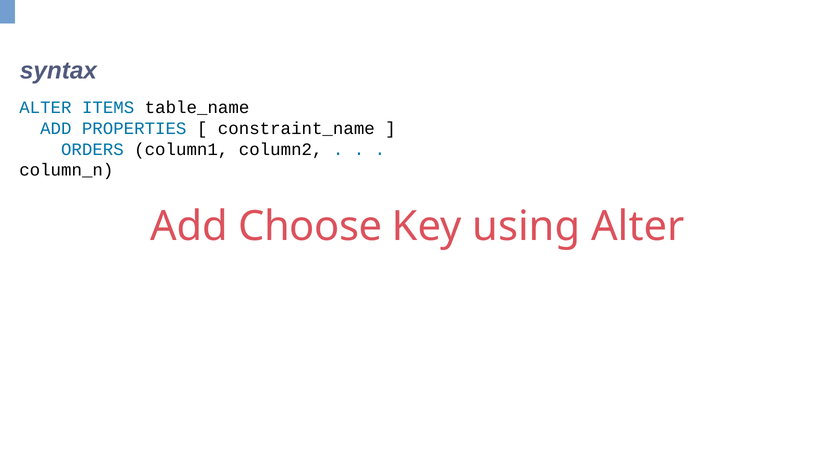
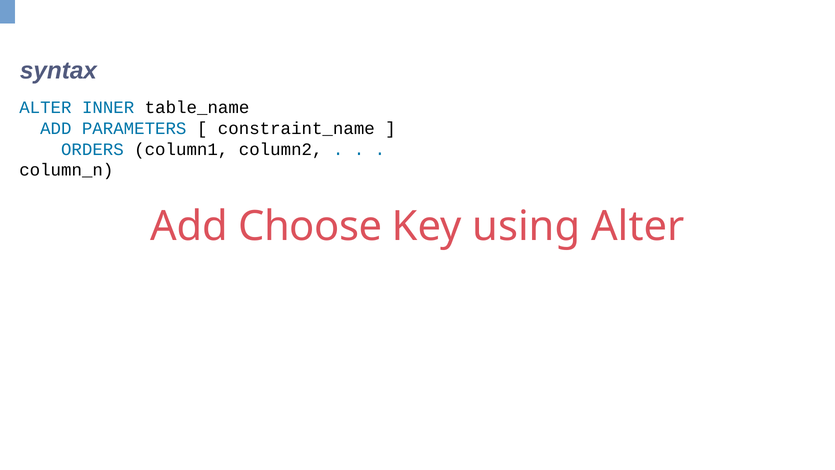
ITEMS: ITEMS -> INNER (108, 107)
PROPERTIES: PROPERTIES -> PARAMETERS (134, 128)
